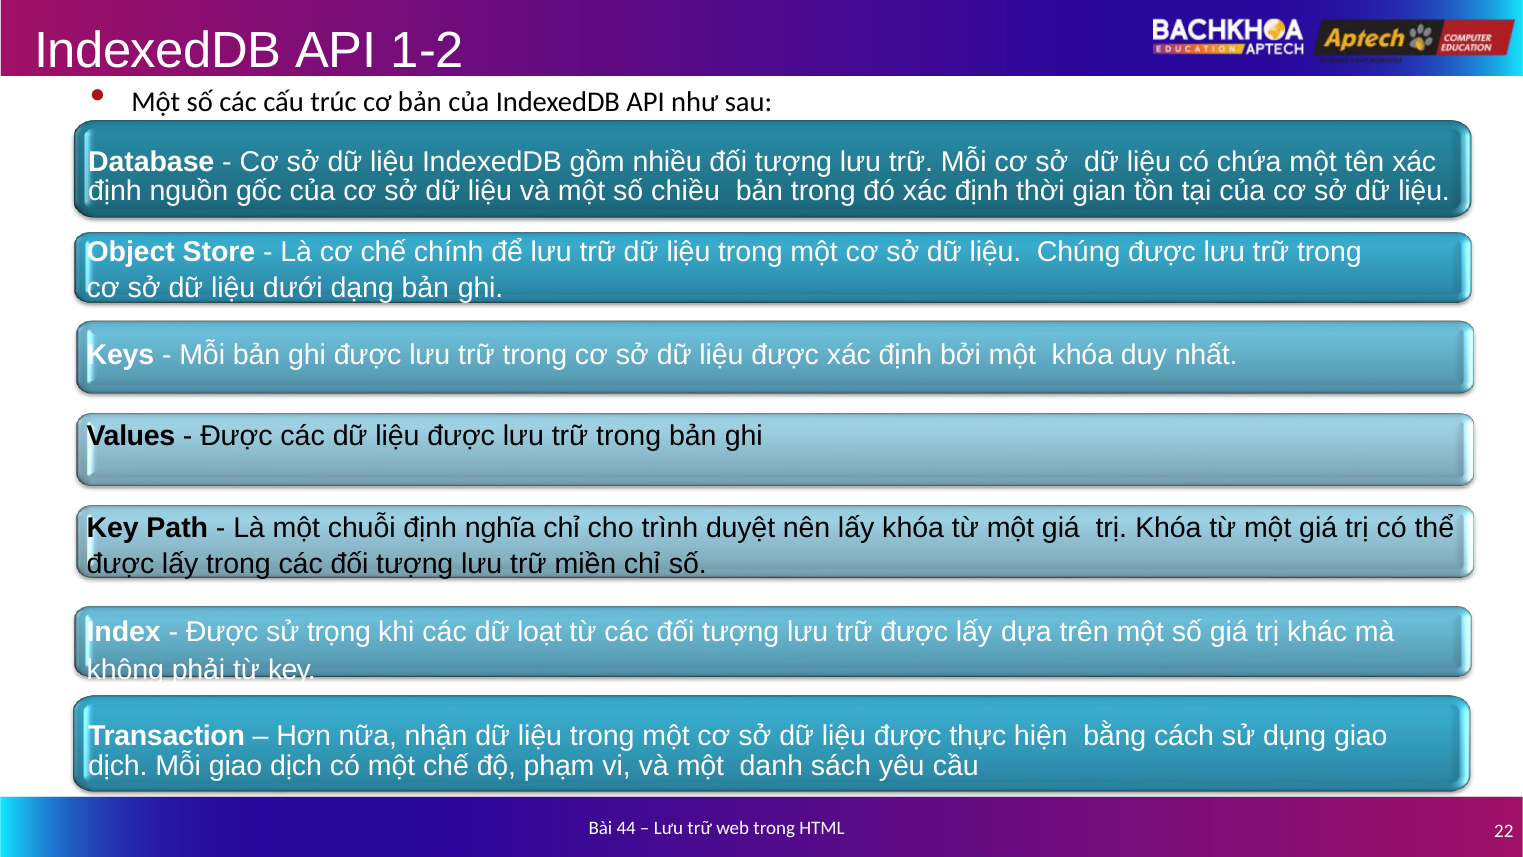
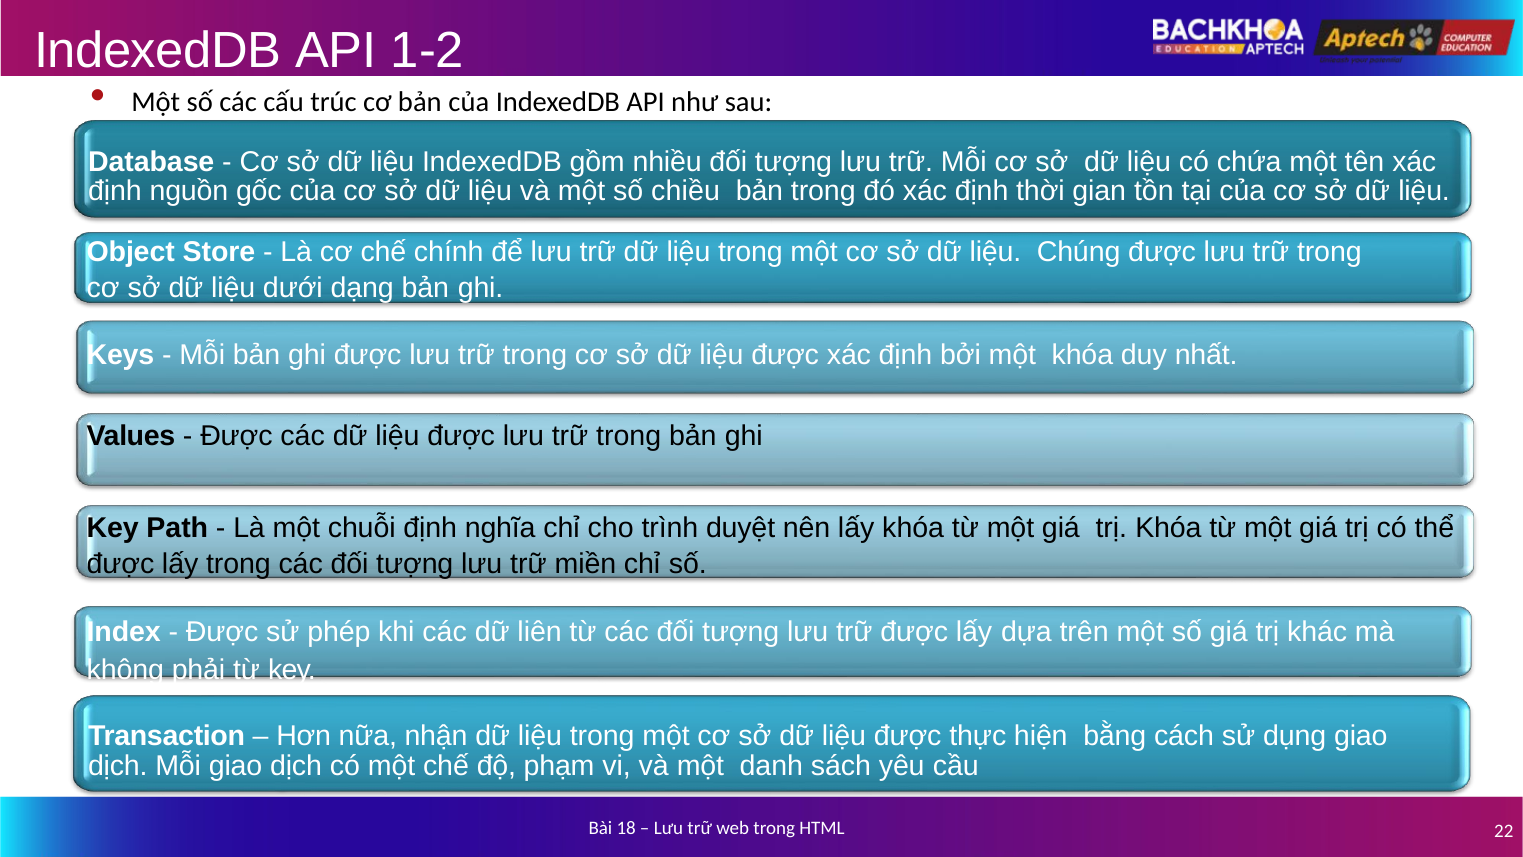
trọng: trọng -> phép (339, 631)
loạt: loạt -> liên (540, 631)
44: 44 -> 18 (626, 828)
